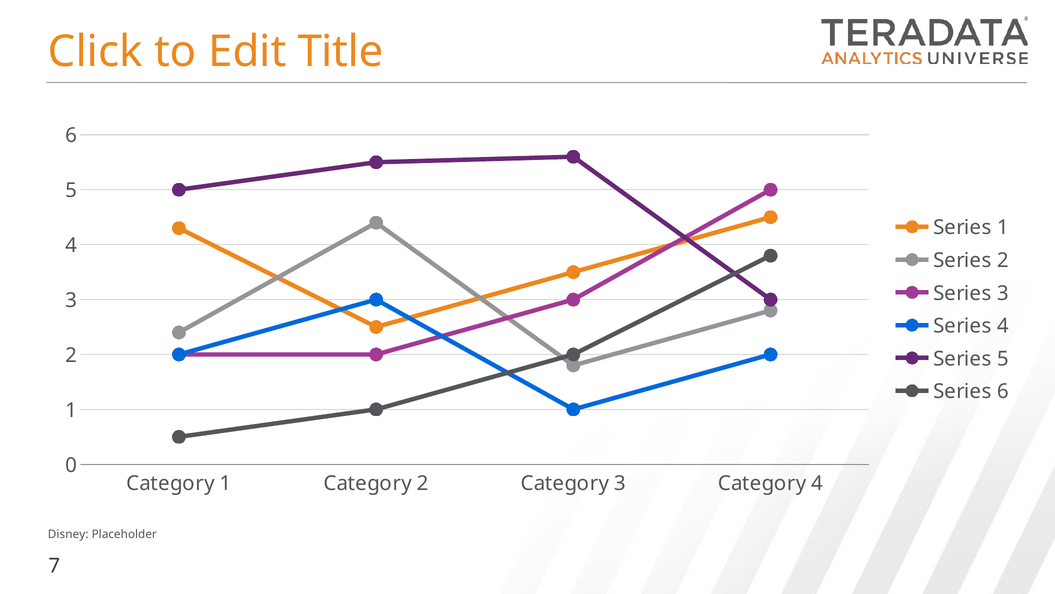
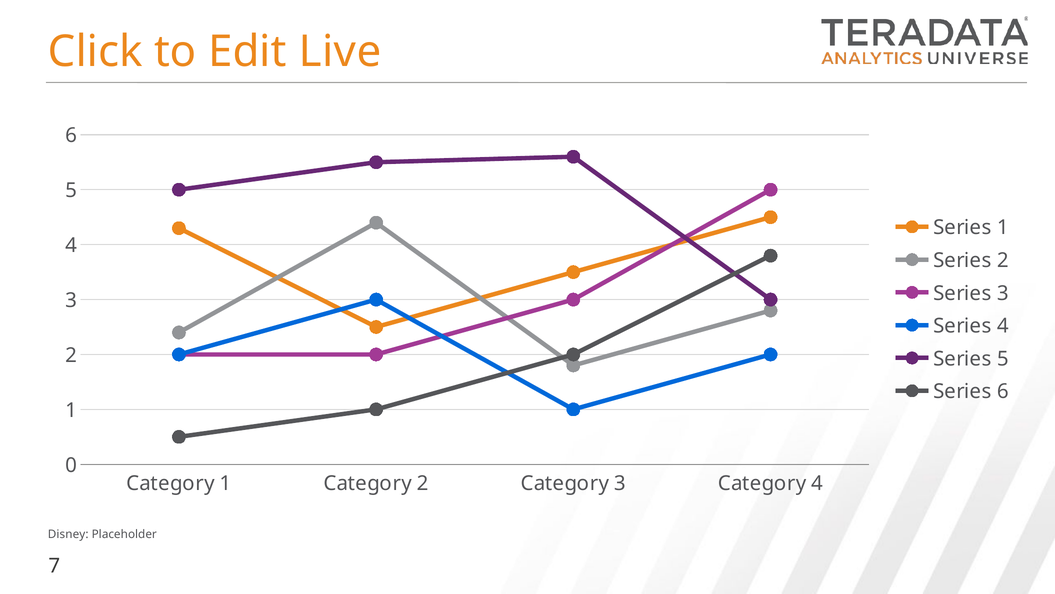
Title: Title -> Live (340, 52)
